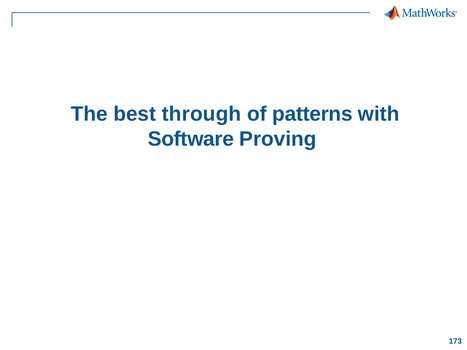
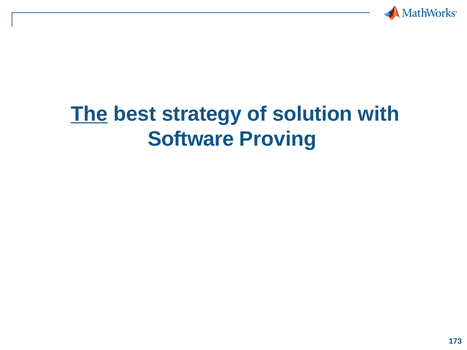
The underline: none -> present (89, 114)
through: through -> strategy (202, 114)
patterns: patterns -> solution (312, 114)
